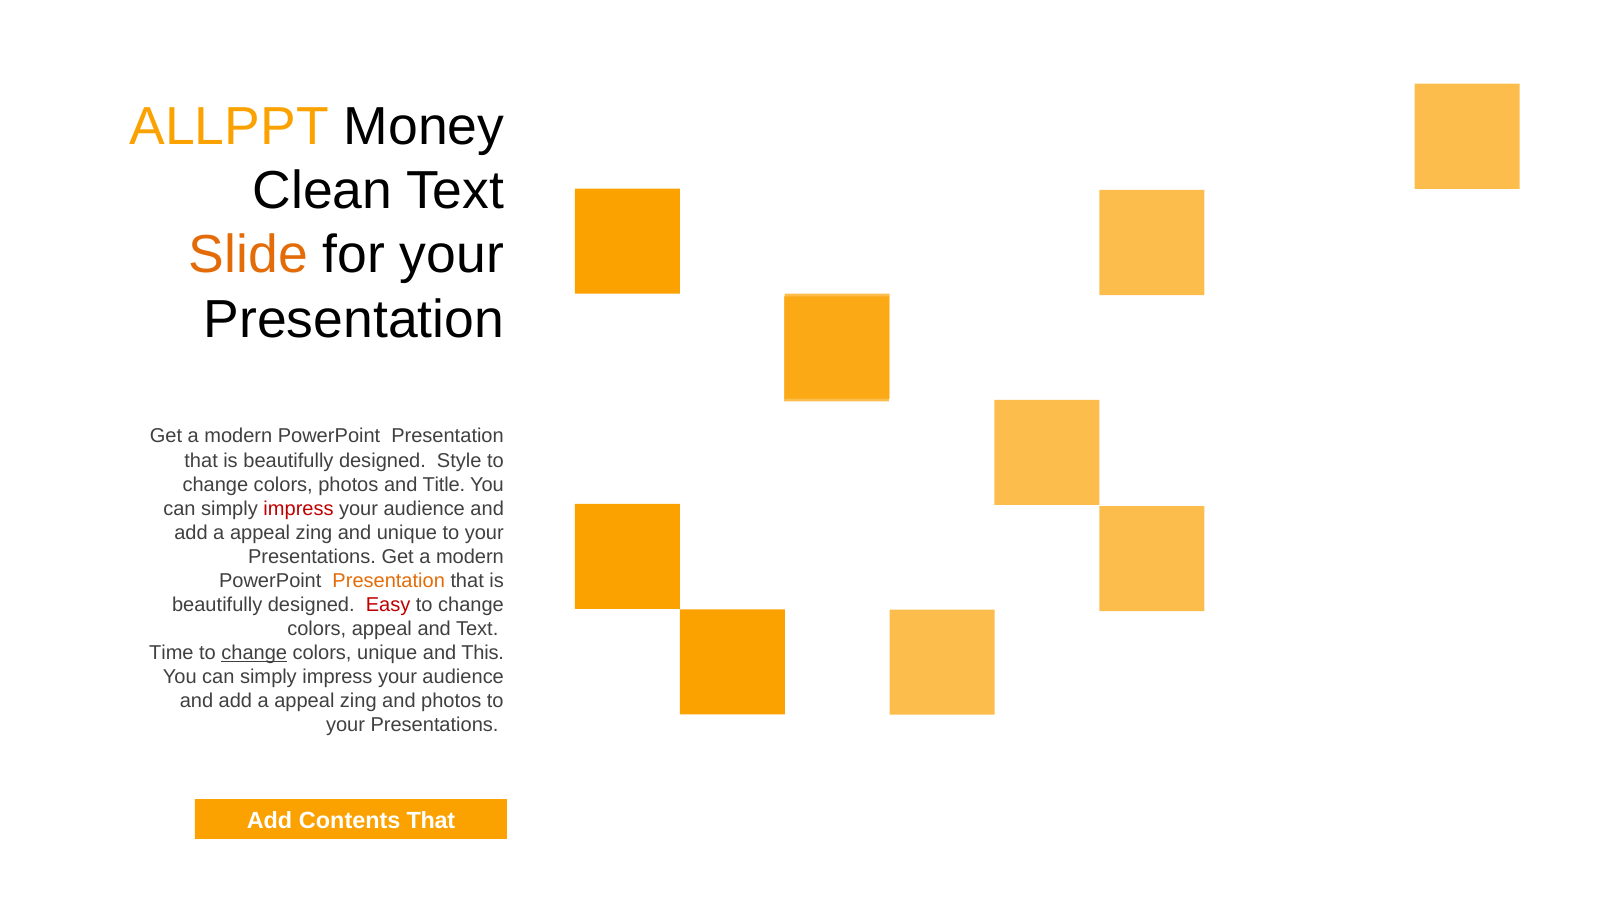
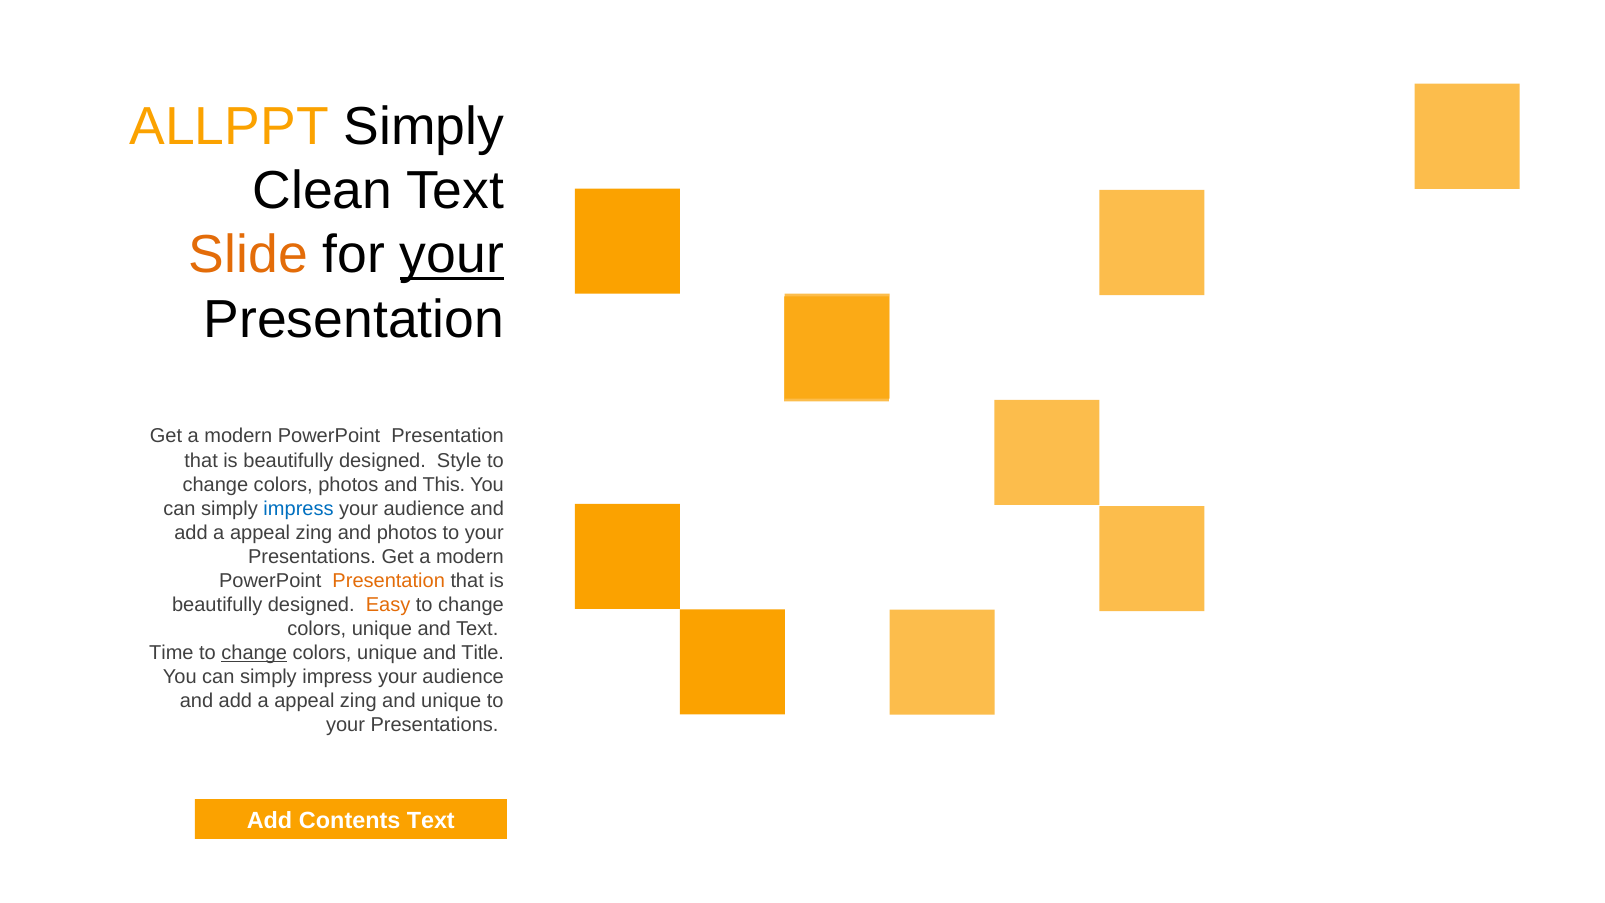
ALLPPT Money: Money -> Simply (424, 127)
your underline: none -> present (452, 255)
Title: Title -> This (444, 484)
impress colour: red -> blue (299, 508)
and unique: unique -> photos (407, 533)
Easy colour: red -> orange (388, 605)
appeal: appeal -> unique (382, 629)
This: This -> Title (483, 653)
and photos: photos -> unique (451, 701)
Contents That: That -> Text (431, 820)
